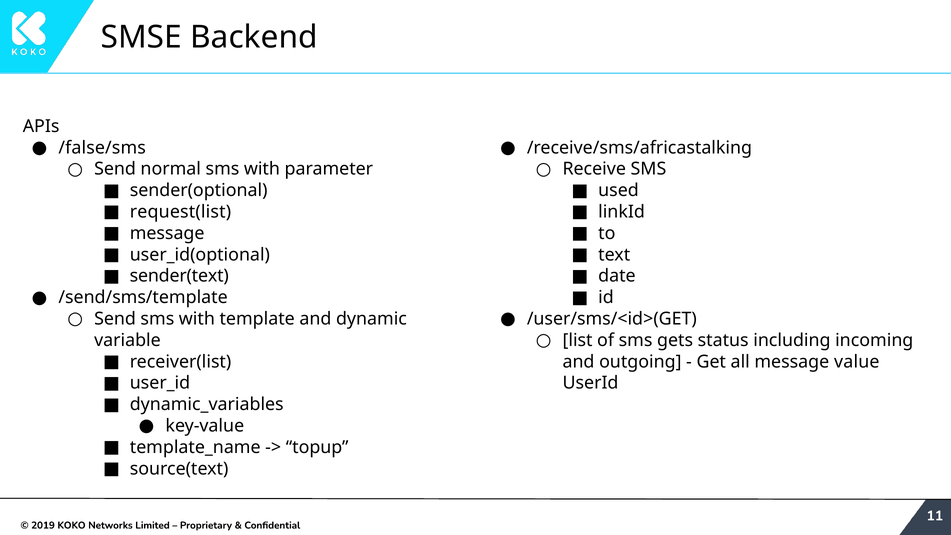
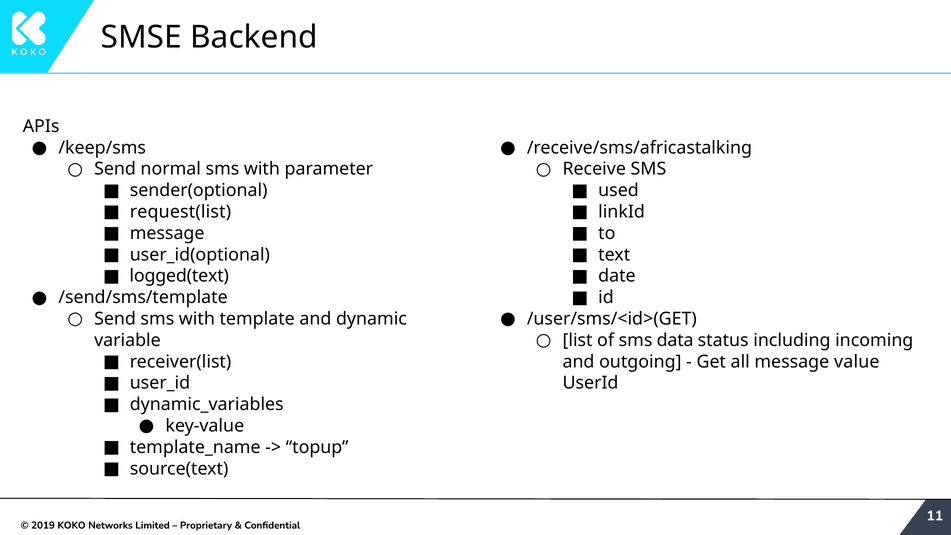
/false/sms: /false/sms -> /keep/sms (102, 148)
sender(text: sender(text -> logged(text (179, 276)
gets: gets -> data (675, 340)
